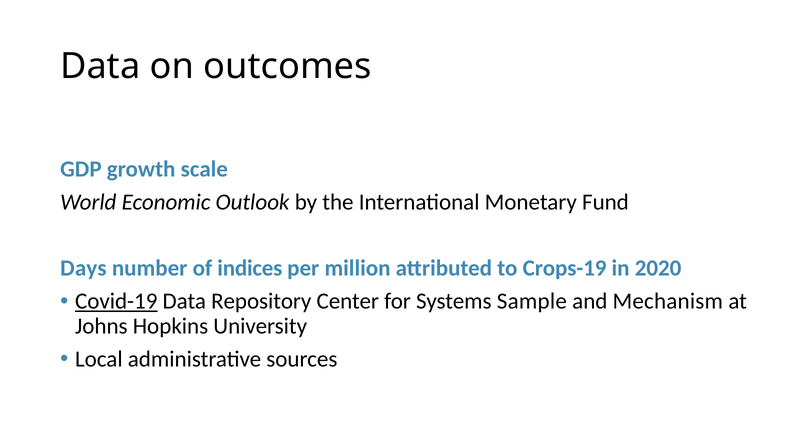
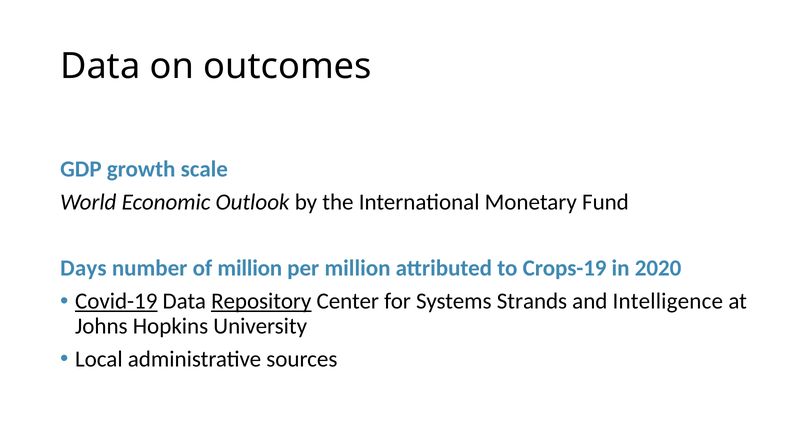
of indices: indices -> million (250, 269)
Repository underline: none -> present (261, 302)
Sample: Sample -> Strands (532, 302)
Mechanism: Mechanism -> Intelligence (668, 302)
